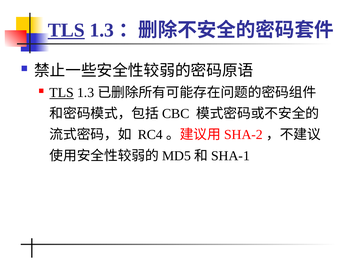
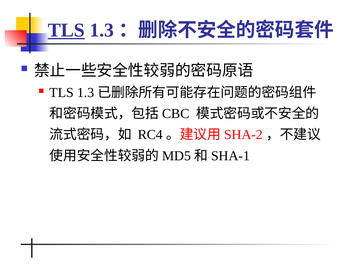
TLS underline: present -> none (62, 93)
